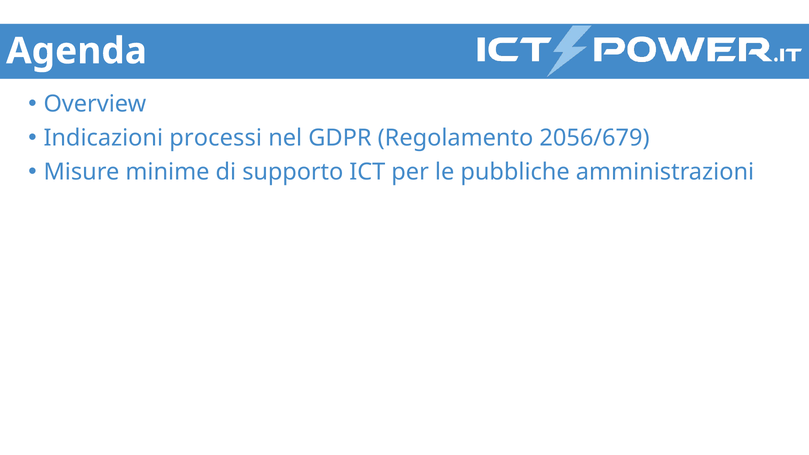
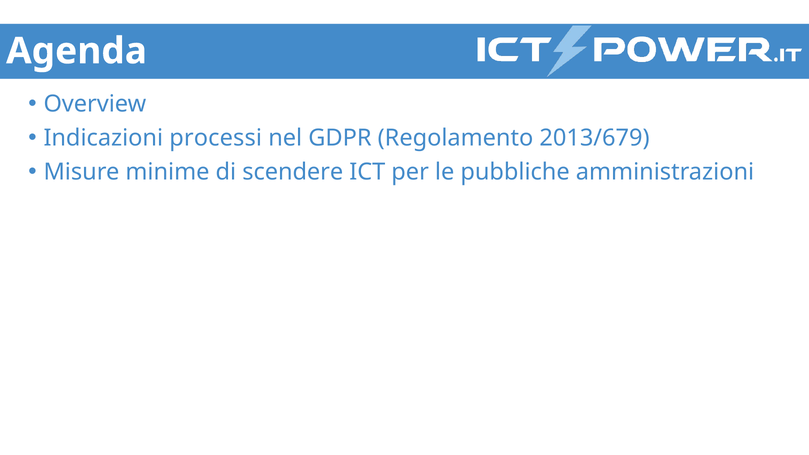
2056/679: 2056/679 -> 2013/679 (595, 138)
supporto: supporto -> scendere (293, 172)
